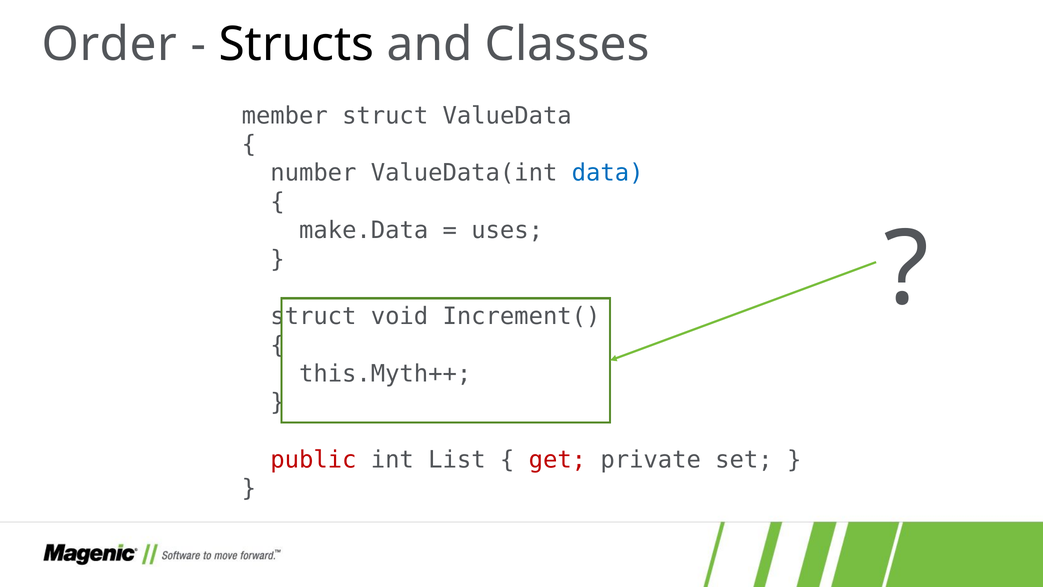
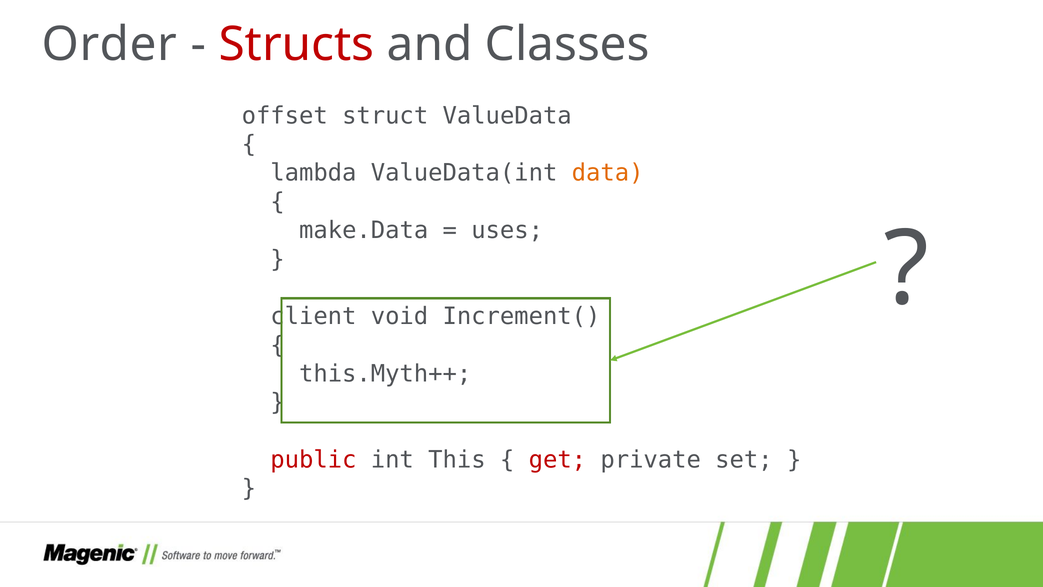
Structs colour: black -> red (296, 45)
member: member -> offset (285, 116)
number: number -> lambda (313, 173)
data colour: blue -> orange (608, 173)
struct: struct -> client (313, 316)
List: List -> This (457, 460)
